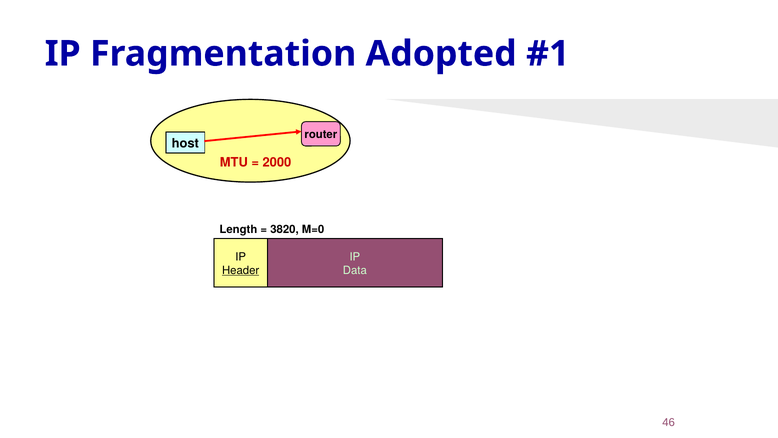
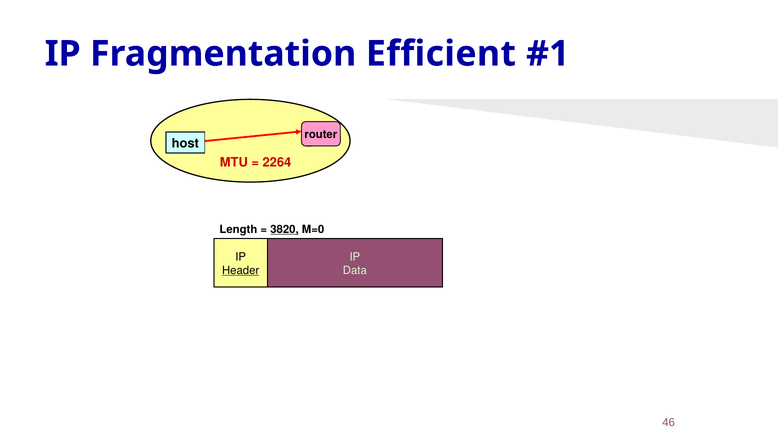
Adopted: Adopted -> Efficient (441, 54)
2000: 2000 -> 2264 (277, 162)
3820 underline: none -> present (284, 229)
